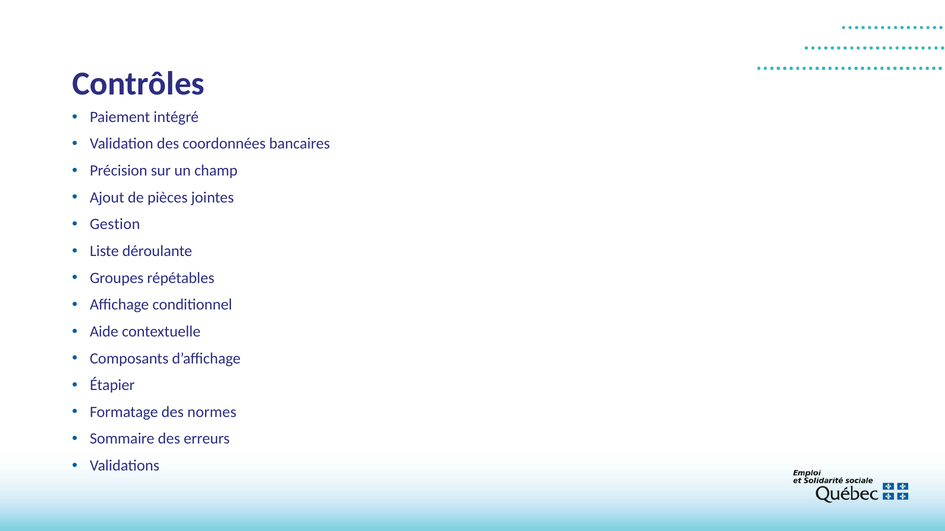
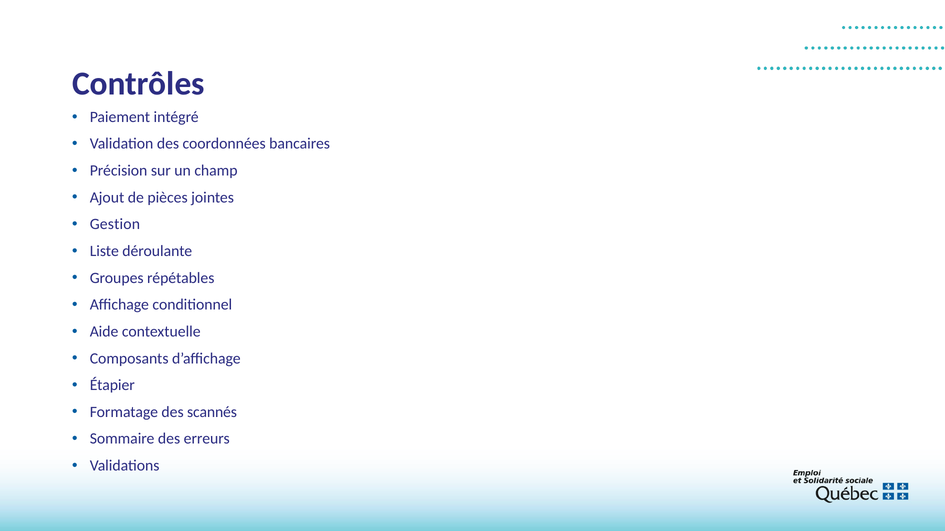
normes: normes -> scannés (212, 412)
